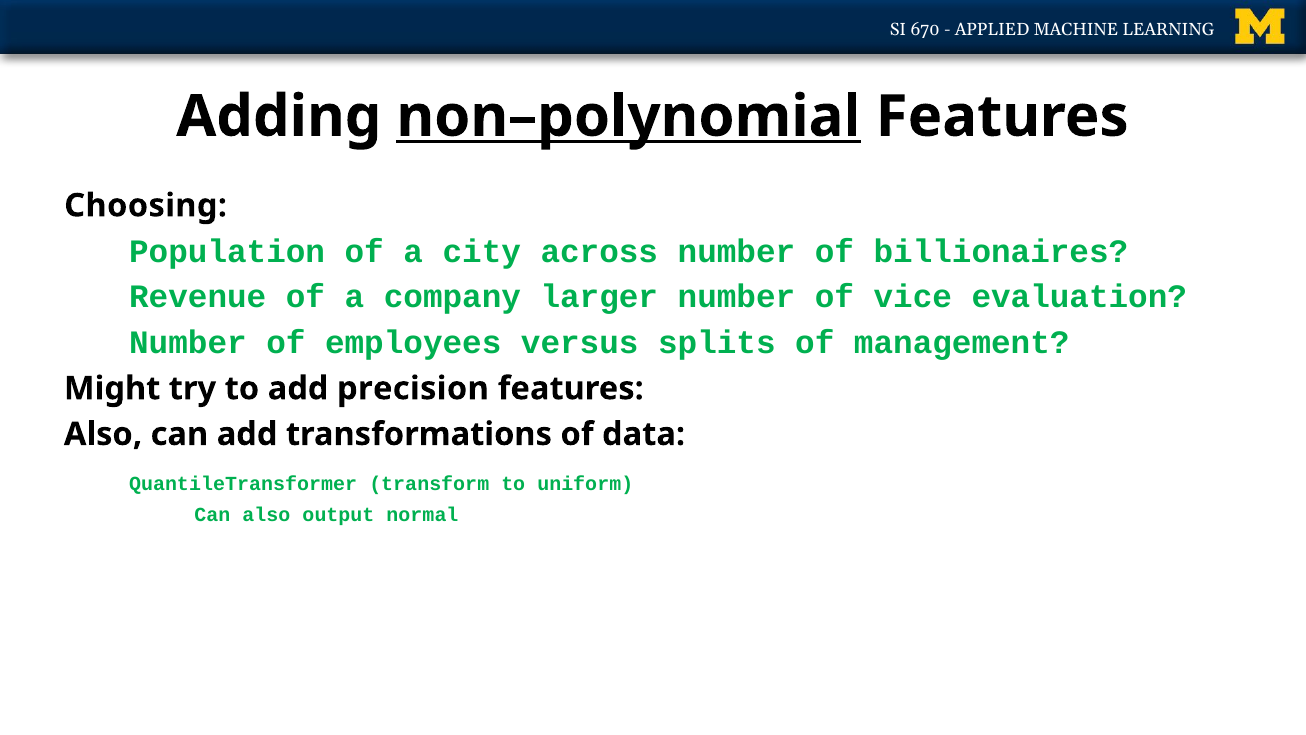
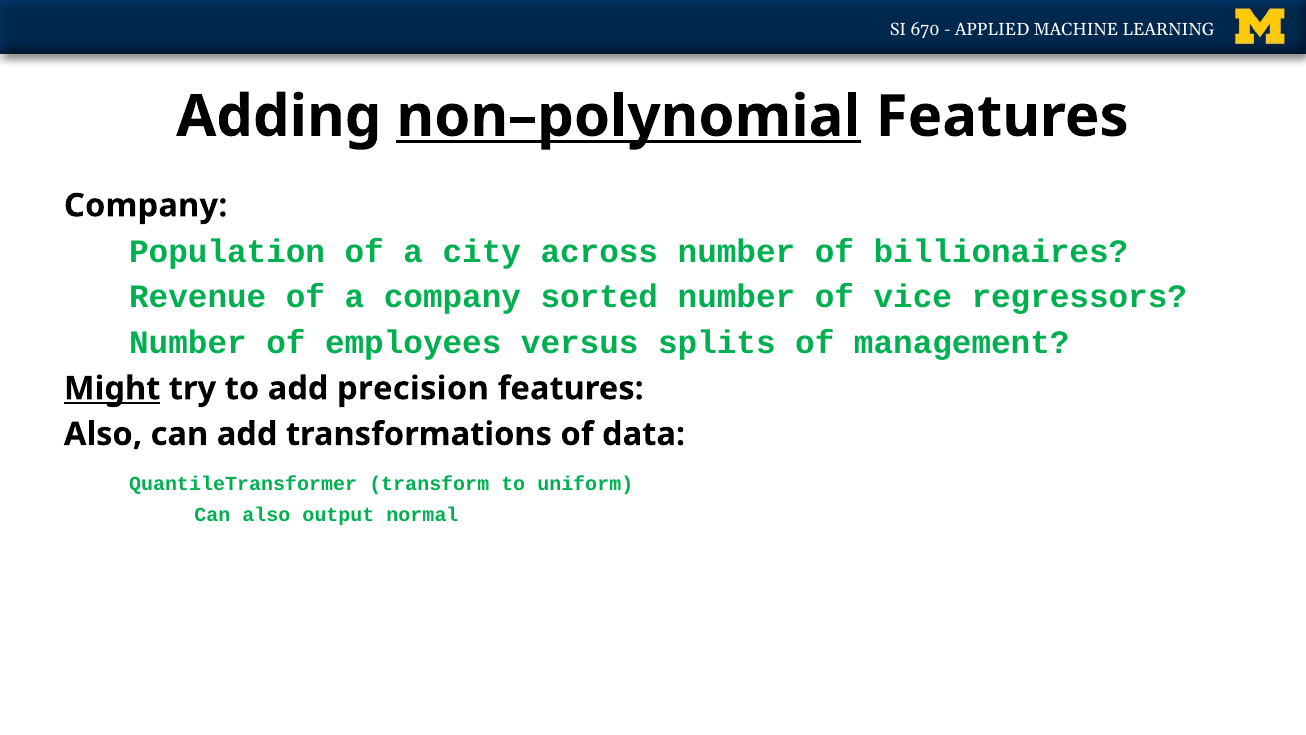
Choosing: Choosing -> Company (146, 205)
larger: larger -> sorted (599, 297)
evaluation: evaluation -> regressors (1079, 297)
Might underline: none -> present (112, 388)
